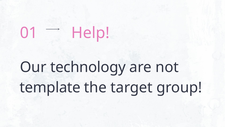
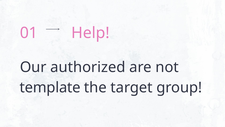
technology: technology -> authorized (88, 67)
